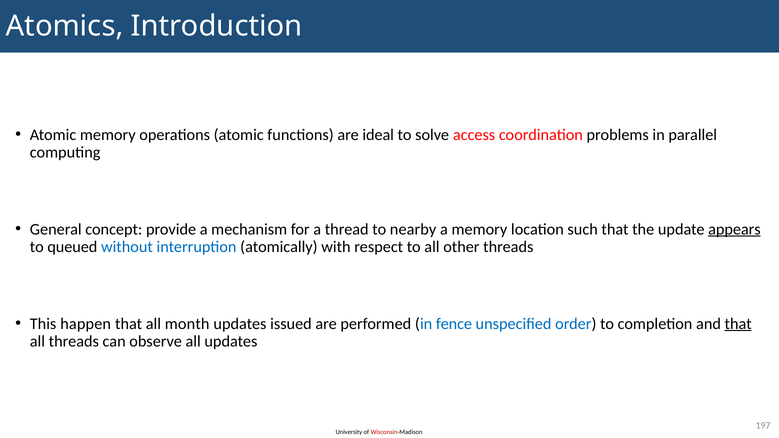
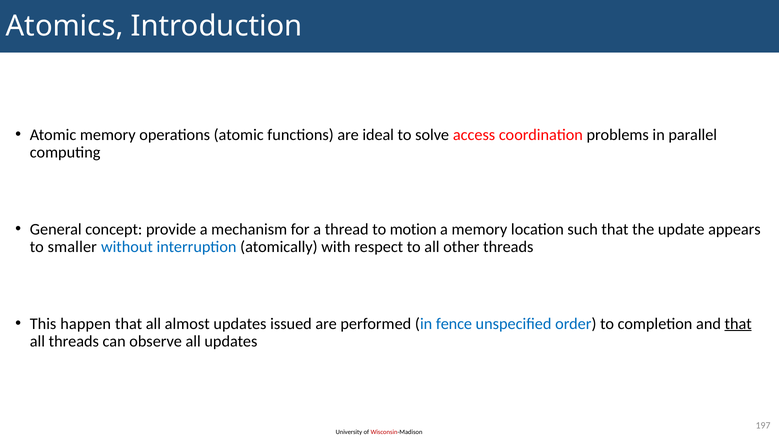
nearby: nearby -> motion (413, 229)
appears underline: present -> none (734, 229)
queued: queued -> smaller (72, 247)
month: month -> almost (187, 324)
